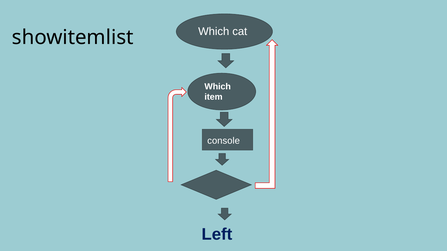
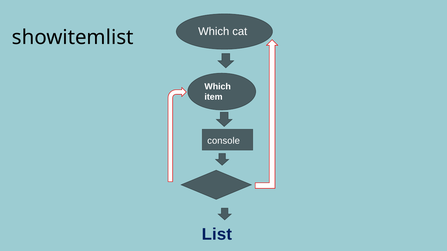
Left: Left -> List (217, 235)
